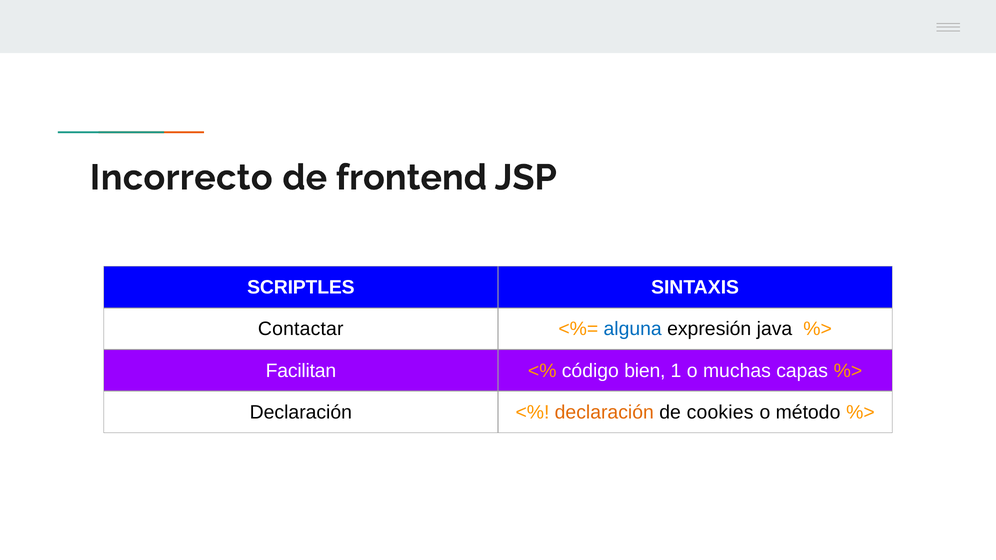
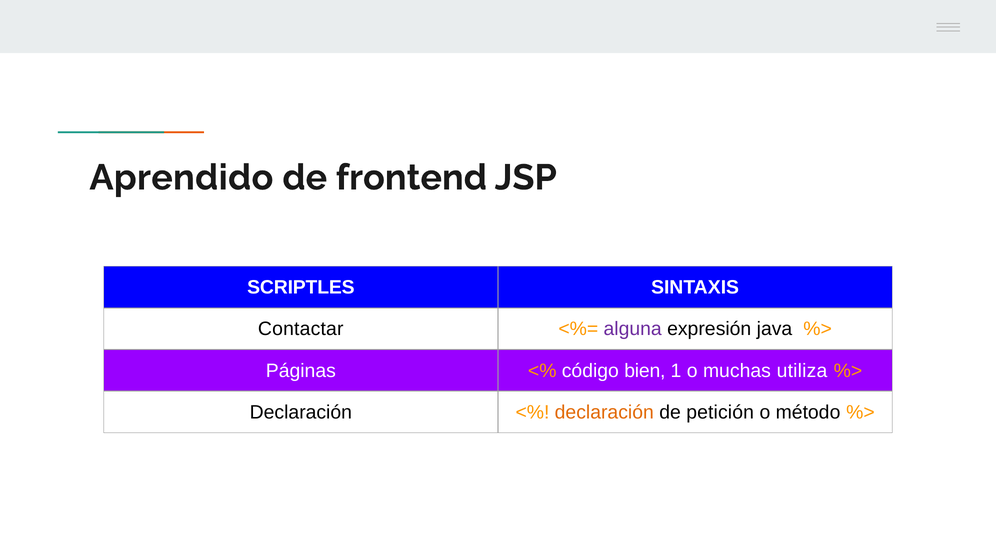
Incorrecto: Incorrecto -> Aprendido (181, 178)
alguna colour: blue -> purple (633, 329)
Facilitan: Facilitan -> Páginas (301, 371)
capas: capas -> utiliza (802, 371)
cookies: cookies -> petición (720, 412)
